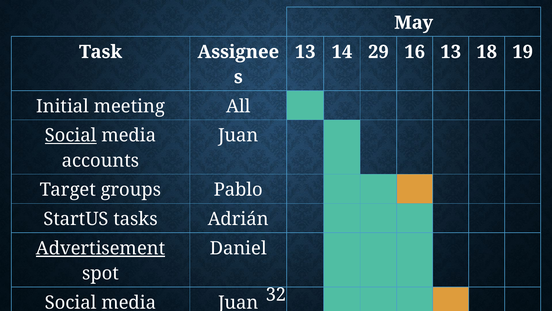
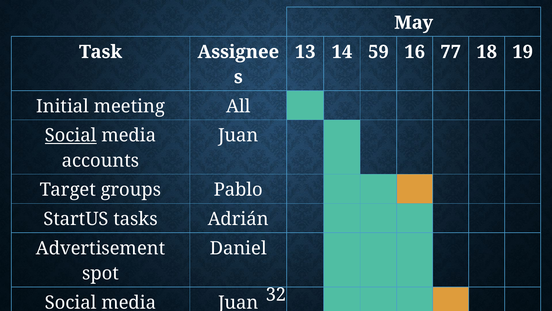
29: 29 -> 59 (378, 52)
16 13: 13 -> 77 (451, 52)
Advertisement underline: present -> none (101, 248)
